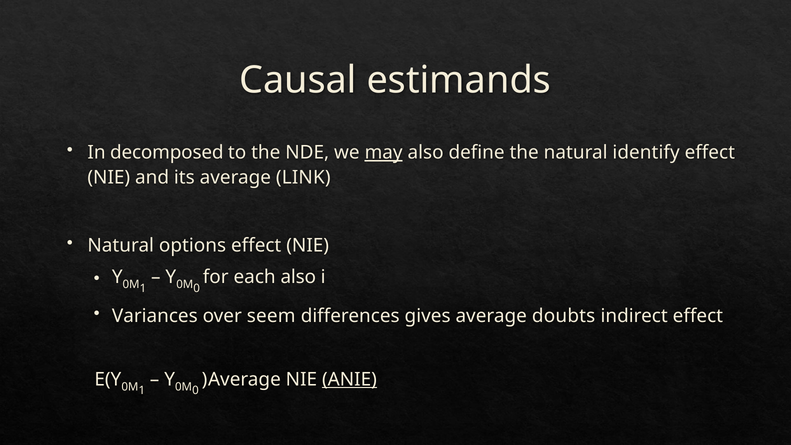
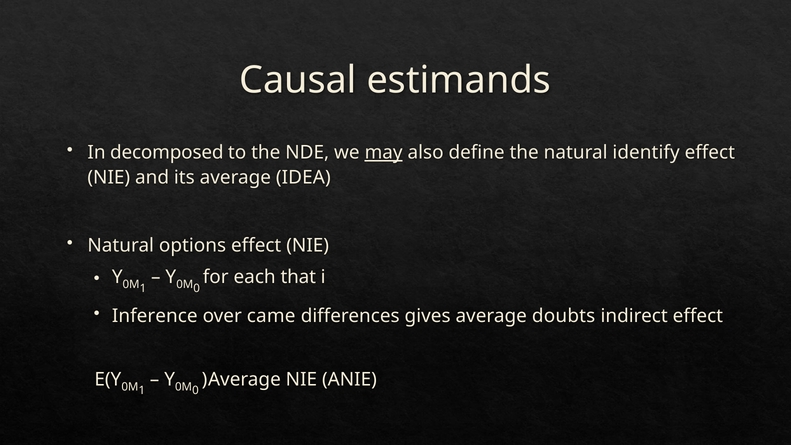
LINK: LINK -> IDEA (303, 178)
each also: also -> that (298, 277)
Variances: Variances -> Inference (155, 316)
seem: seem -> came (271, 316)
ANIE underline: present -> none (349, 379)
